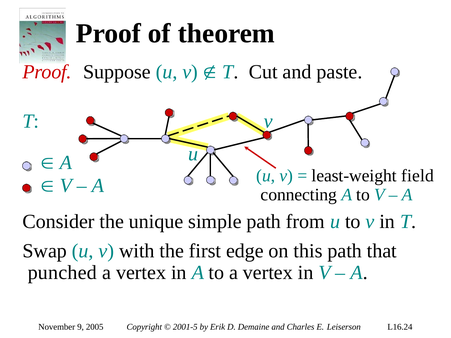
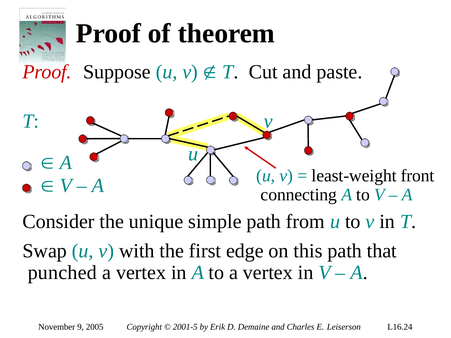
field: field -> front (418, 176)
